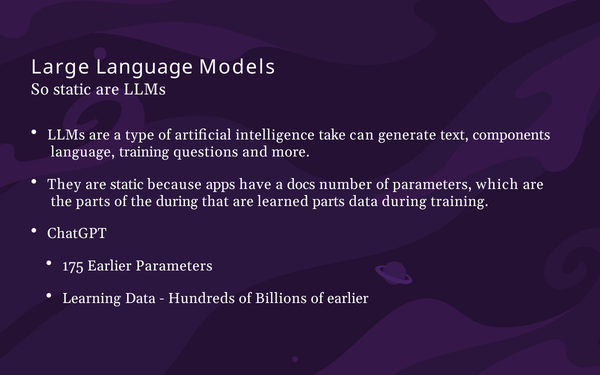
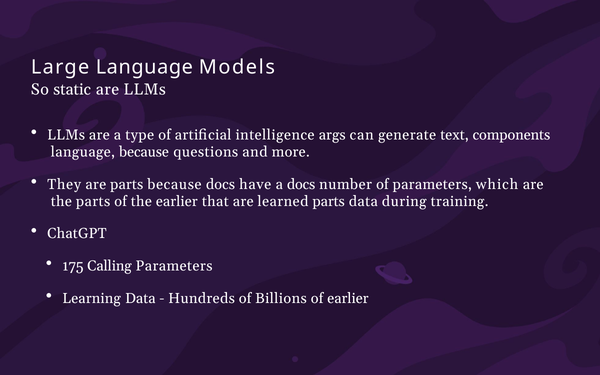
take: take -> args (332, 135)
language training: training -> because (144, 152)
are static: static -> parts (127, 185)
because apps: apps -> docs (220, 185)
the during: during -> earlier (177, 201)
175 Earlier: Earlier -> Calling (109, 266)
